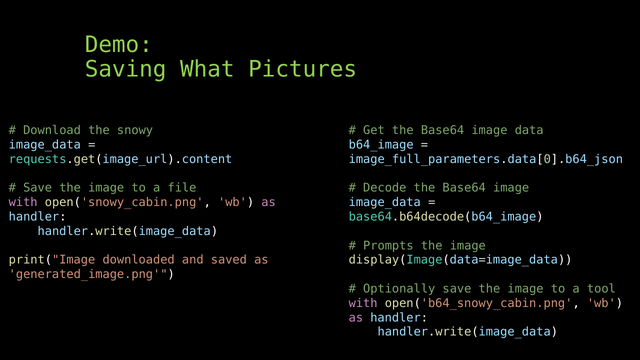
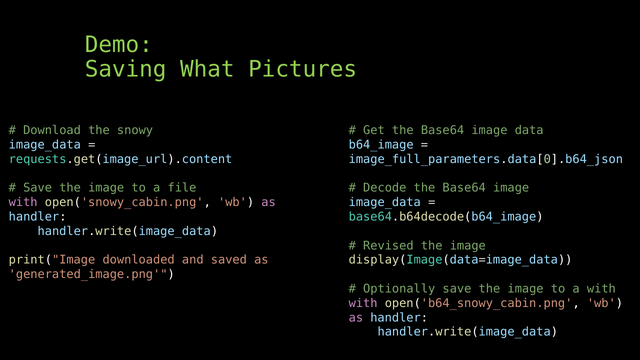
Prompts: Prompts -> Revised (388, 246)
a tool: tool -> with (601, 289)
